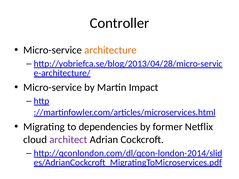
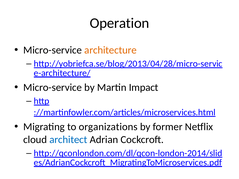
Controller: Controller -> Operation (120, 23)
dependencies: dependencies -> organizations (108, 127)
architect colour: purple -> blue (68, 140)
